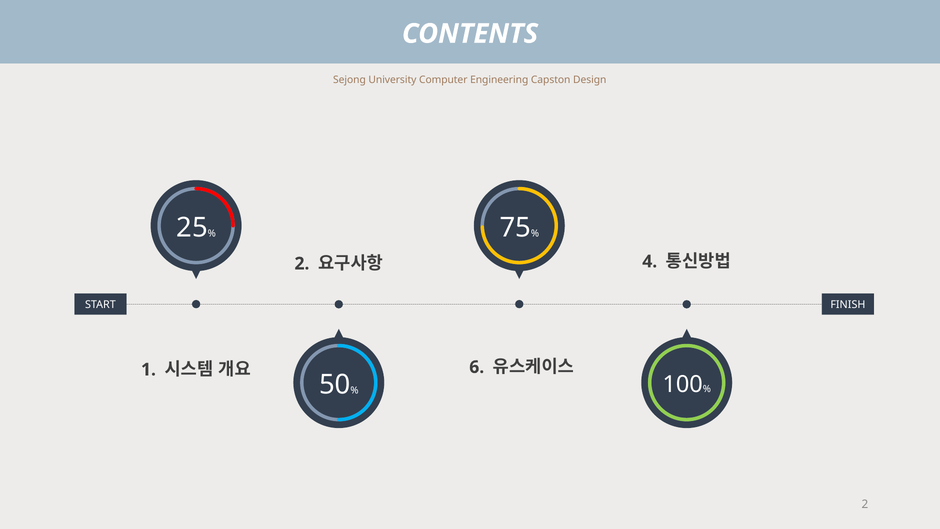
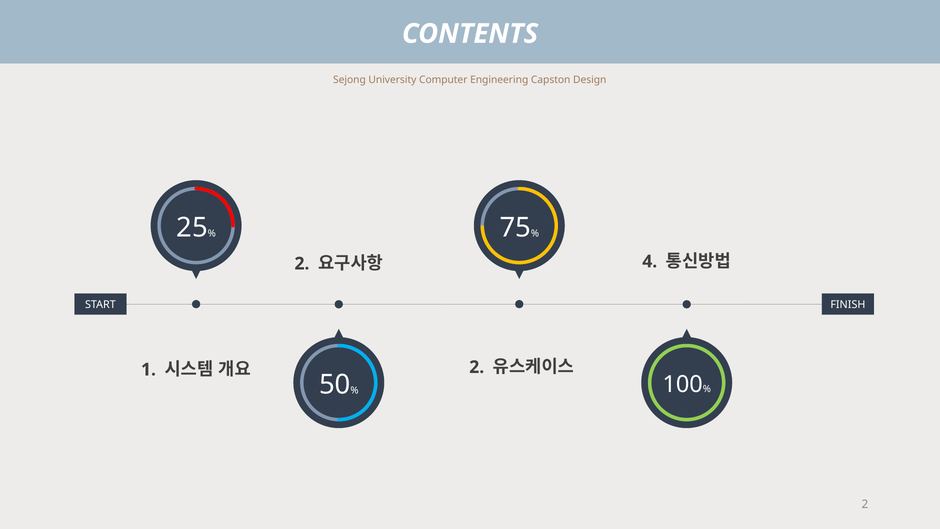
6: 6 -> 2 (477, 367)
